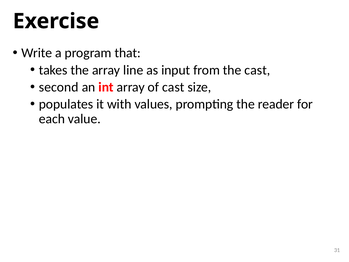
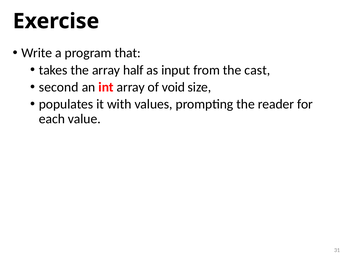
line: line -> half (133, 70)
of cast: cast -> void (173, 87)
